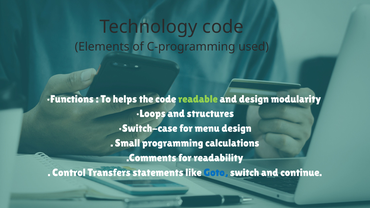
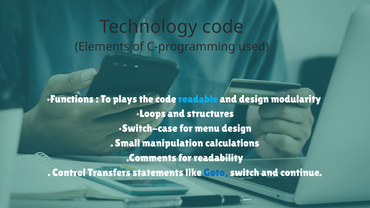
helps: helps -> plays (125, 99)
readable colour: light green -> light blue (198, 99)
programming: programming -> manipulation (173, 143)
